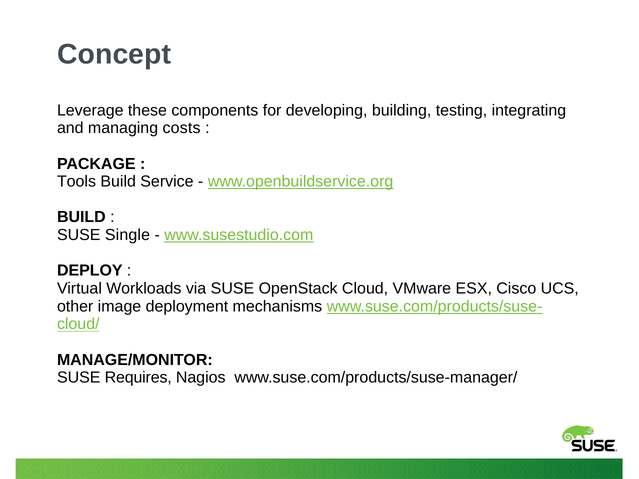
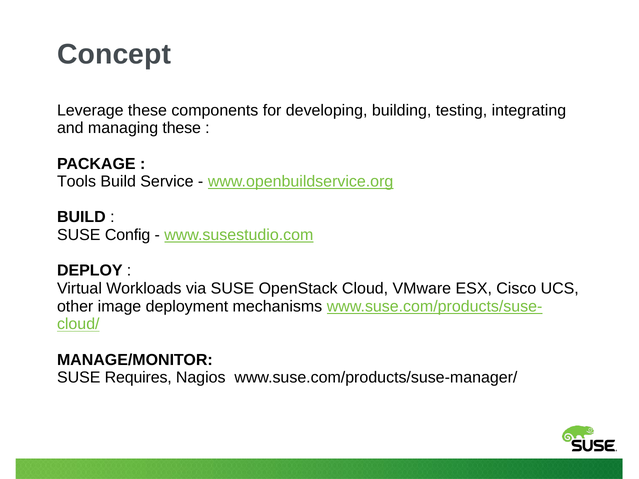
managing costs: costs -> these (182, 128)
Single: Single -> Config (128, 235)
